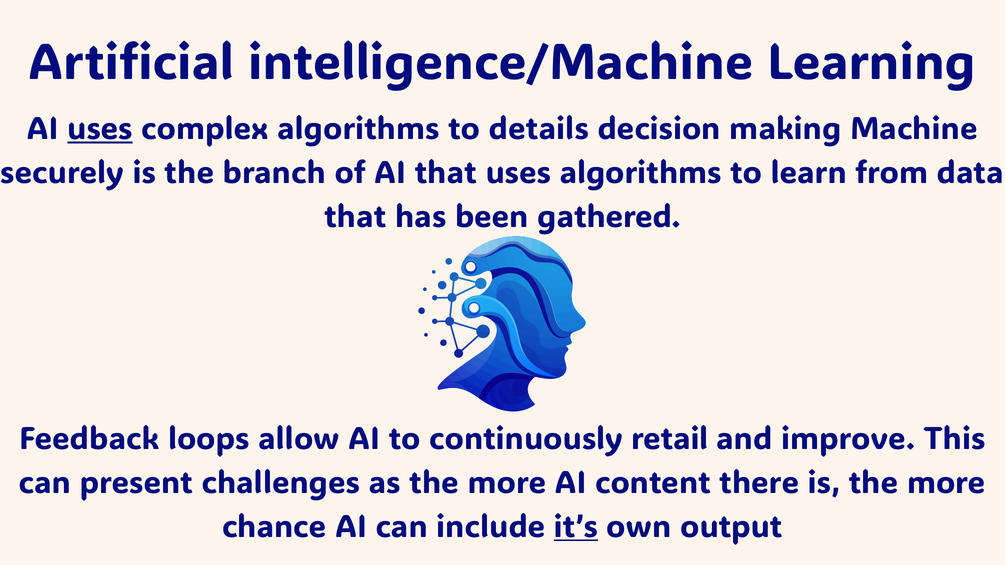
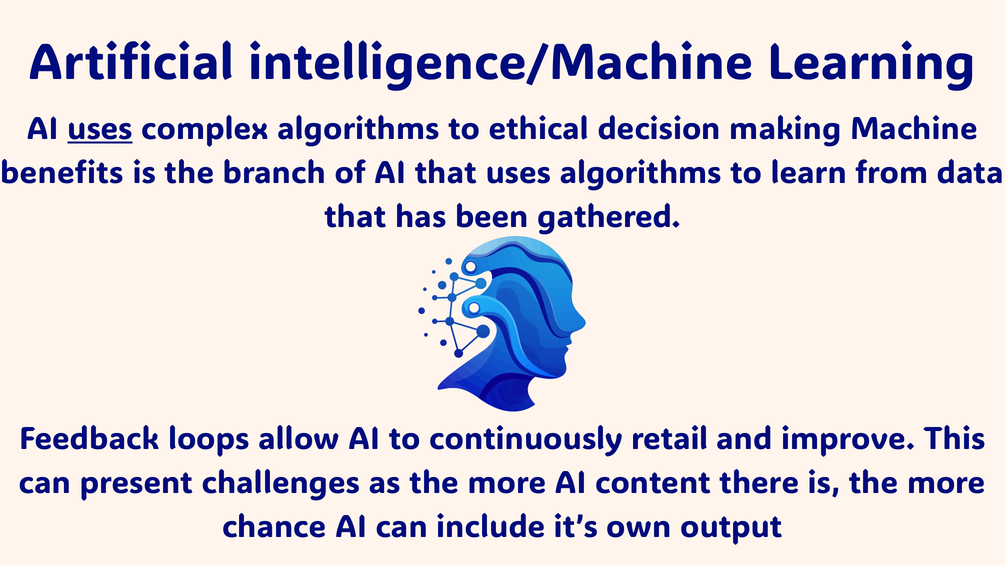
details: details -> ethical (539, 129)
securely: securely -> benefits (62, 173)
it’s underline: present -> none (576, 527)
